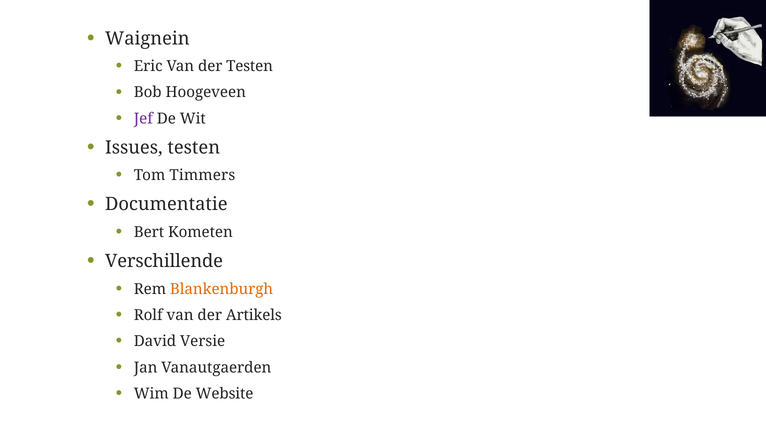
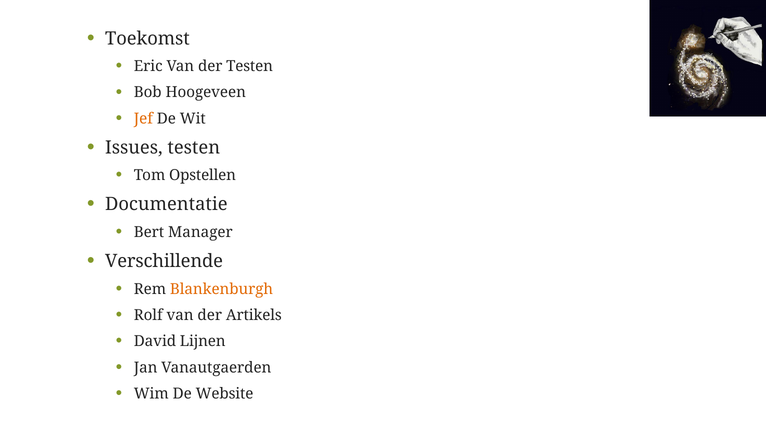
Waignein: Waignein -> Toekomst (147, 38)
Jef colour: purple -> orange (143, 119)
Timmers: Timmers -> Opstellen (202, 175)
Kometen: Kometen -> Manager (200, 232)
Versie: Versie -> Lijnen (203, 341)
